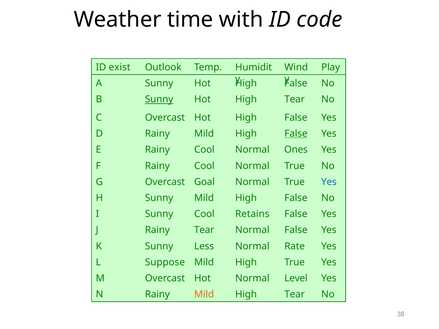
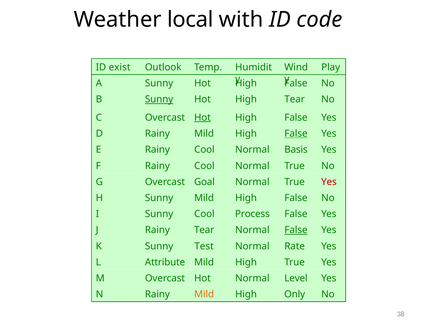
time: time -> local (190, 20)
Hot underline: none -> present (203, 118)
Ones: Ones -> Basis (296, 150)
Yes colour: blue -> red (329, 182)
Retains: Retains -> Process (252, 214)
False underline: none -> present (296, 230)
Less: Less -> Test (204, 246)
Suppose: Suppose -> Attribute (165, 262)
Tear: Tear -> Only (295, 295)
